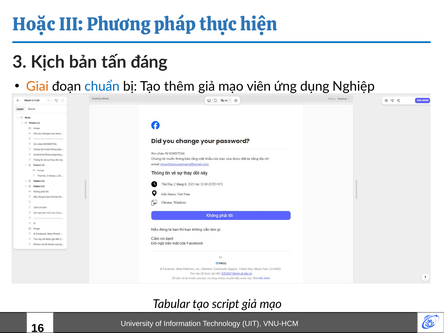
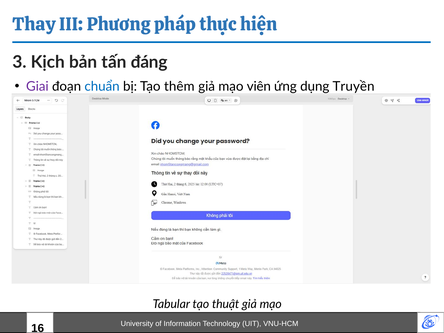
Hoặc: Hoặc -> Thay (34, 24)
Giai colour: orange -> purple (37, 86)
Nghiệp: Nghiệp -> Truyền (354, 86)
script: script -> thuật (226, 304)
